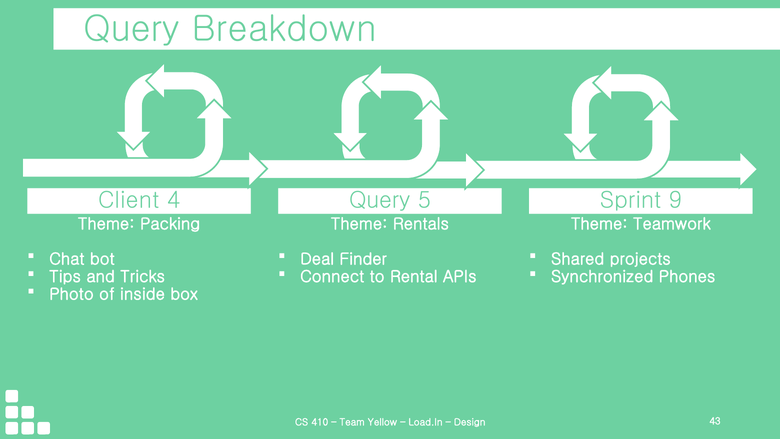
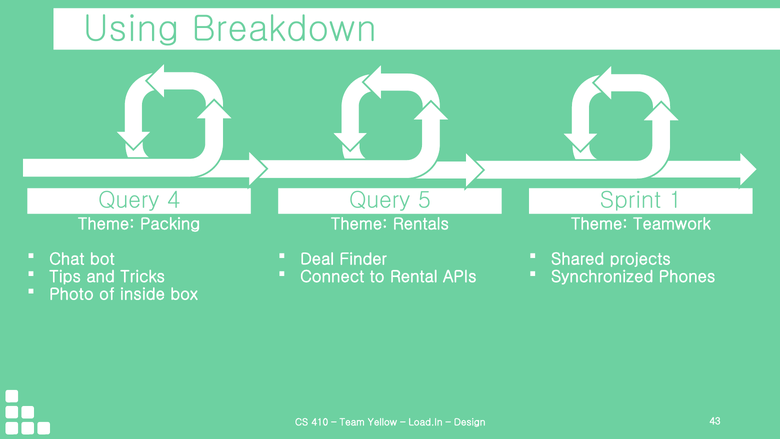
Query: Query -> Using (131, 29)
Client: Client -> Query (129, 200)
9: 9 -> 1 (675, 200)
